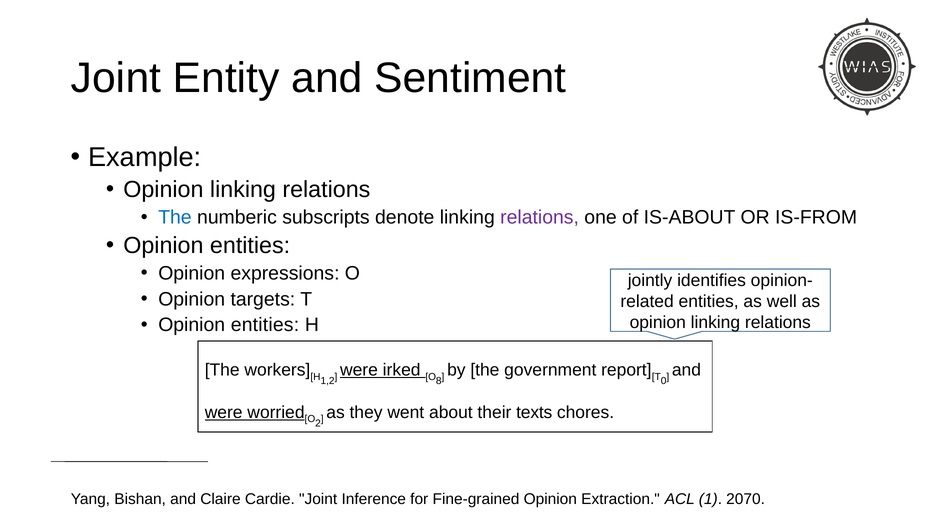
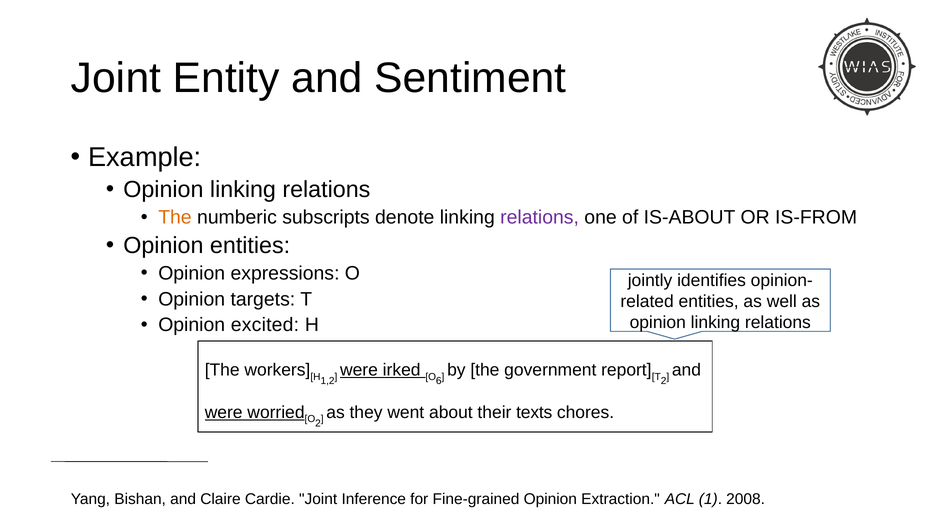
The colour: blue -> orange (175, 217)
entities: entities -> excited (265, 325)
8: 8 -> 6 (439, 381)
T 0: 0 -> 2 (664, 381)
2070: 2070 -> 2008 (746, 499)
